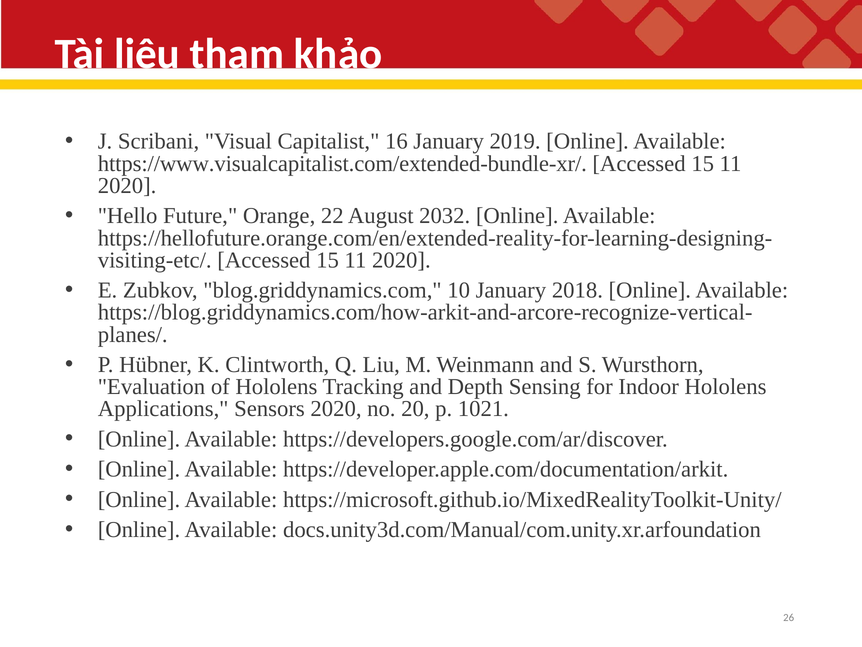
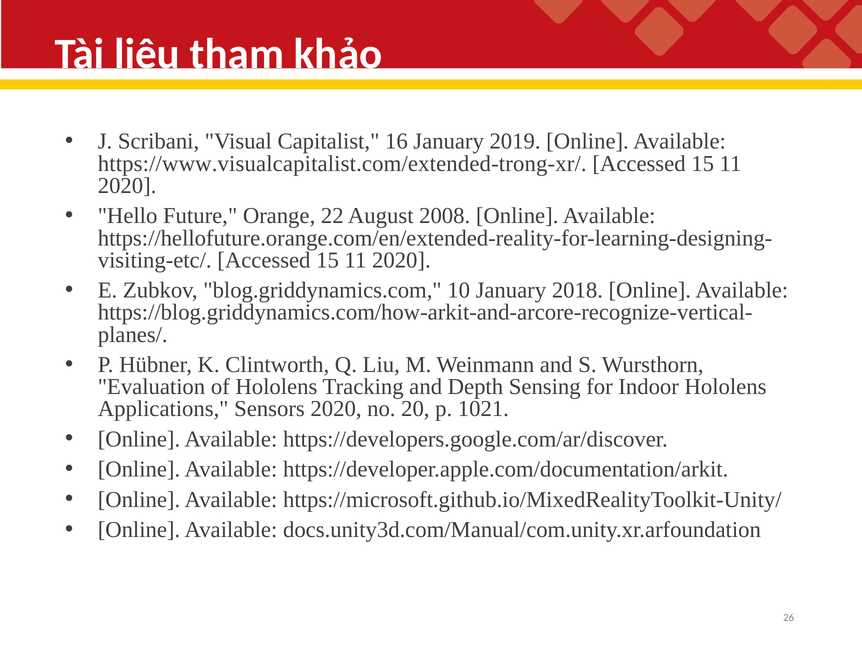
https://www.visualcapitalist.com/extended-bundle-xr/: https://www.visualcapitalist.com/extended-bundle-xr/ -> https://www.visualcapitalist.com/extended-trong-xr/ (342, 163)
2032: 2032 -> 2008 (445, 216)
